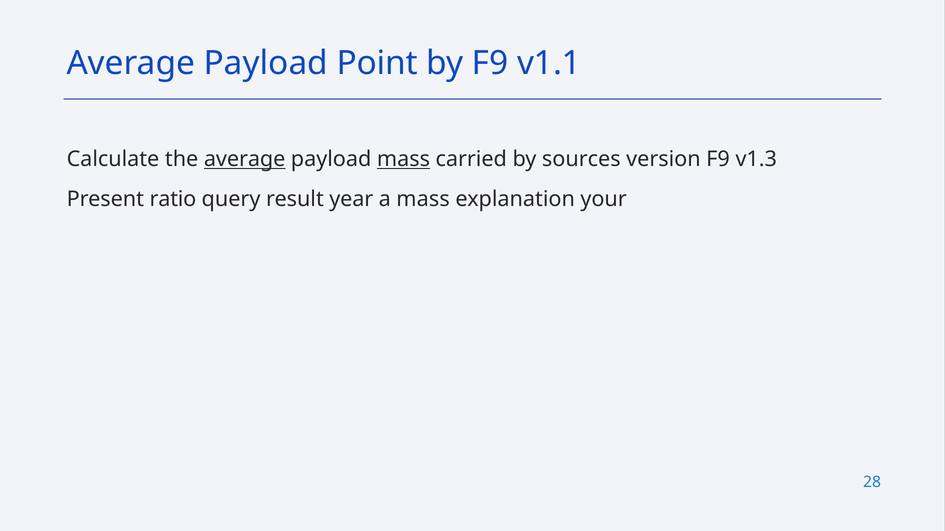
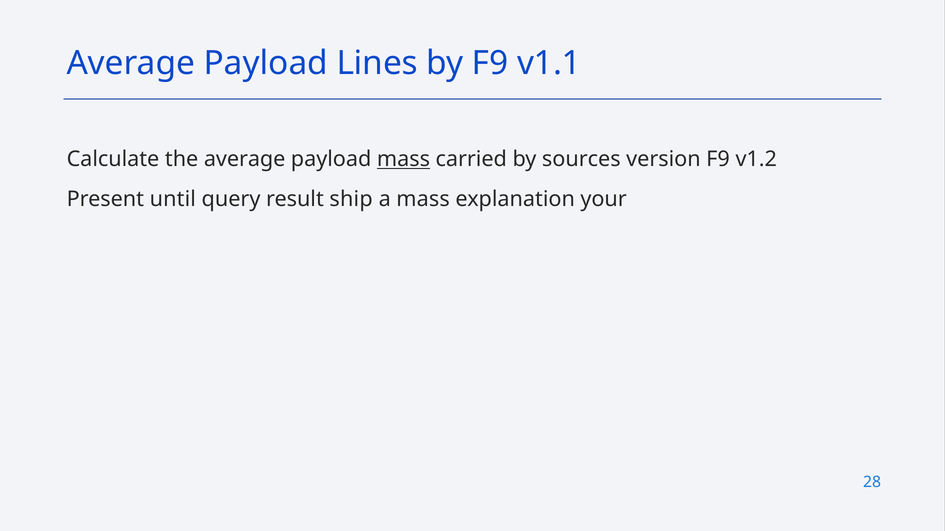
Point: Point -> Lines (377, 63)
average underline: present -> none (245, 159)
v1.3: v1.3 -> v1.2 (756, 159)
ratio: ratio -> until (173, 199)
year: year -> ship (351, 199)
